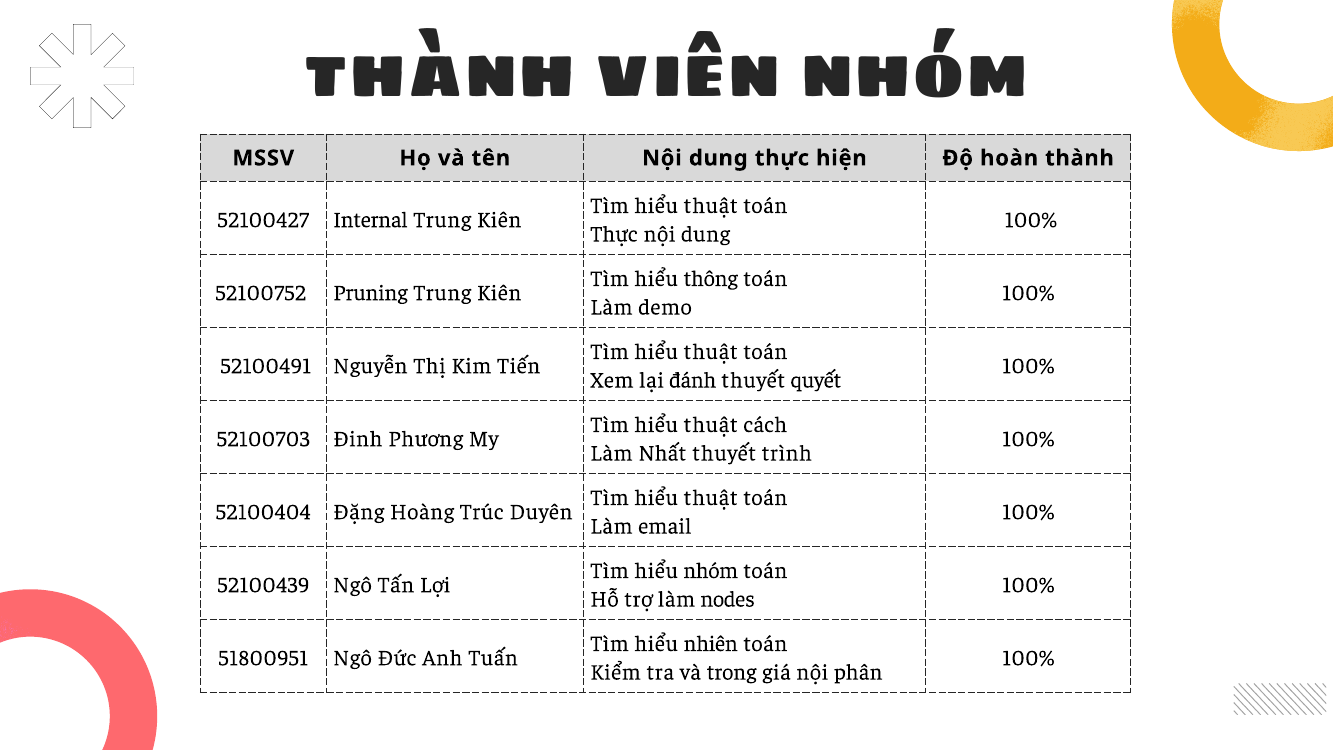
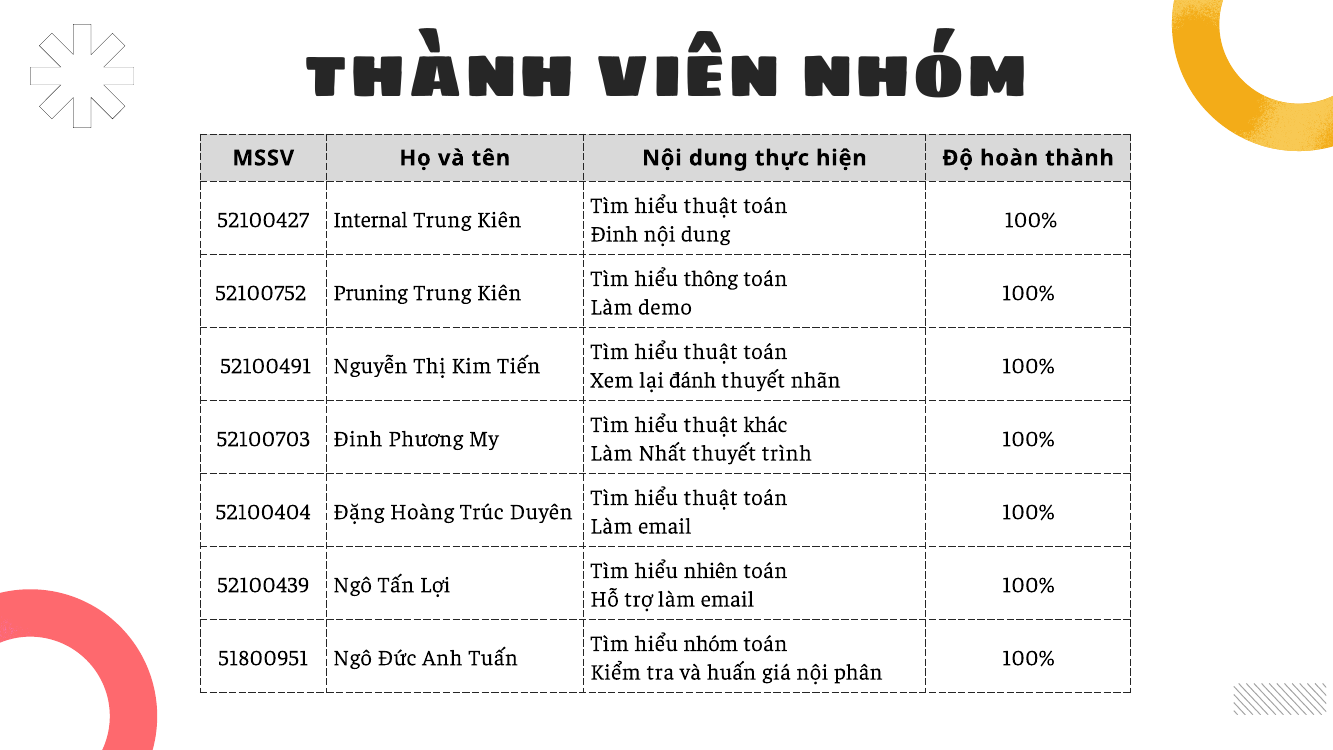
Thực: Thực -> Đinh (614, 234)
quyết: quyết -> nhãn (816, 380)
cách: cách -> khác (765, 425)
hiểu nhóm: nhóm -> nhiên (711, 571)
trợ làm nodes: nodes -> email (727, 599)
hiểu nhiên: nhiên -> nhóm (711, 644)
trong: trong -> huấn (731, 672)
